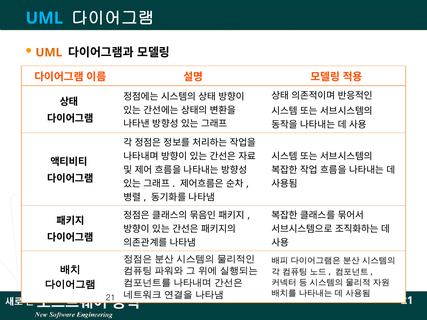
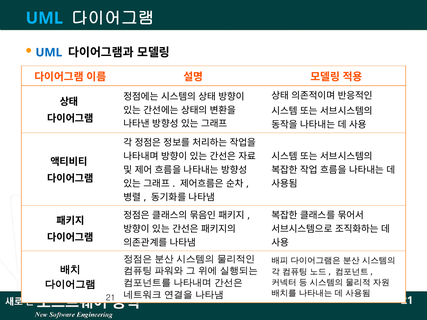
UML colour: orange -> blue (49, 53)
